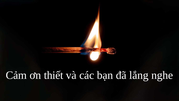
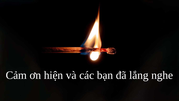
thiết: thiết -> hiện (54, 75)
